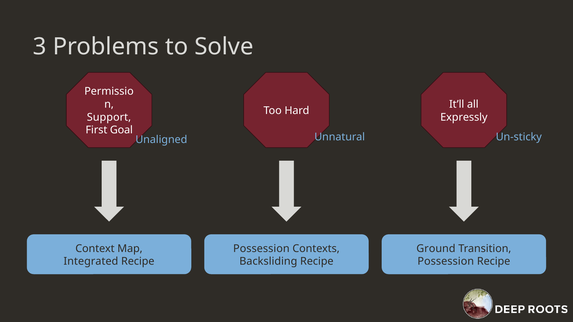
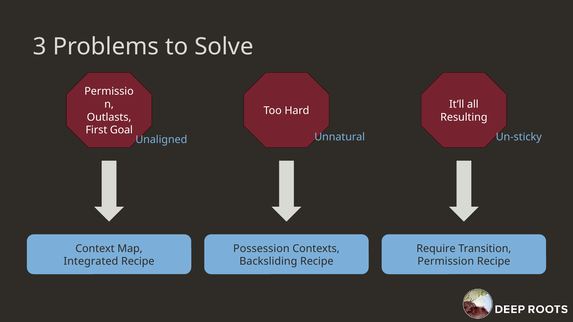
Support: Support -> Outlasts (109, 117)
Expressly: Expressly -> Resulting (464, 117)
Ground: Ground -> Require (436, 249)
Possession: Possession -> Permission (446, 262)
